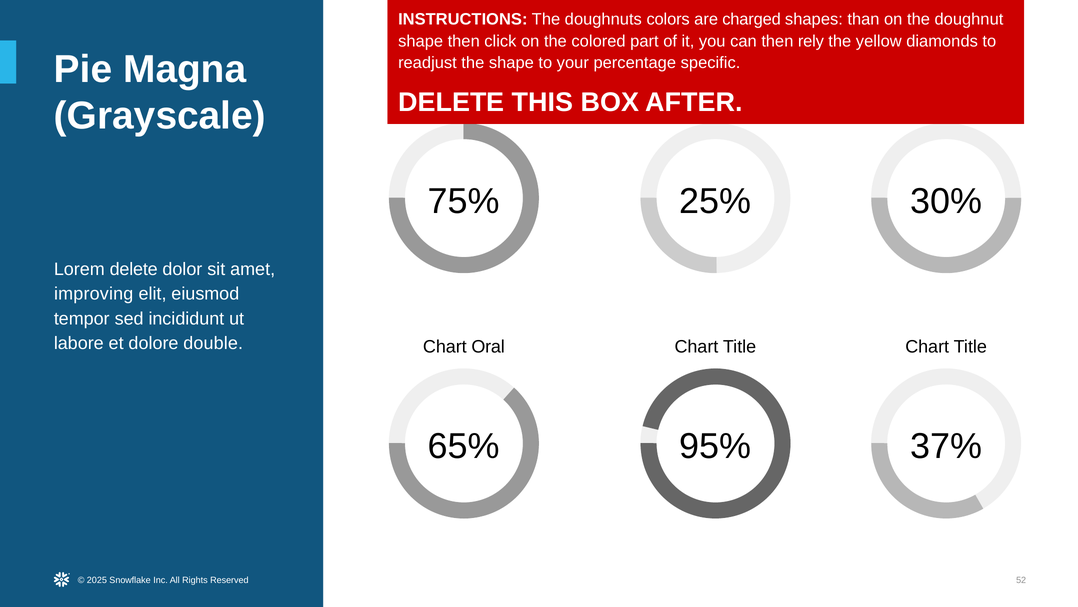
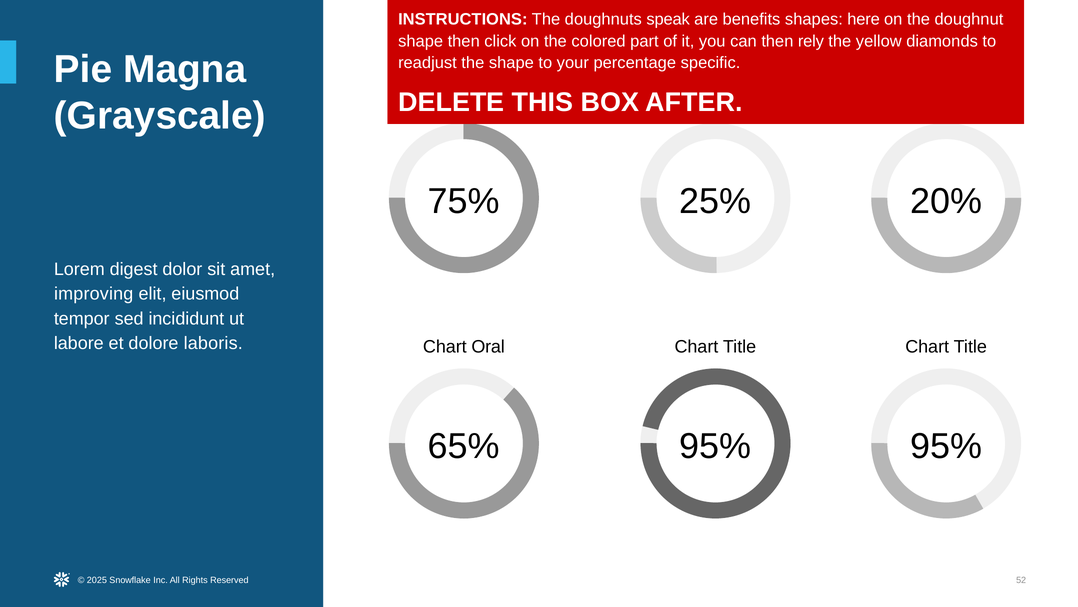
colors: colors -> speak (668, 20)
charged: charged -> benefits (751, 20)
than: than -> here (864, 20)
30%: 30% -> 20% (946, 201)
Lorem delete: delete -> digest (134, 269)
double: double -> laboris (213, 343)
37%: 37% -> 95% (946, 446)
